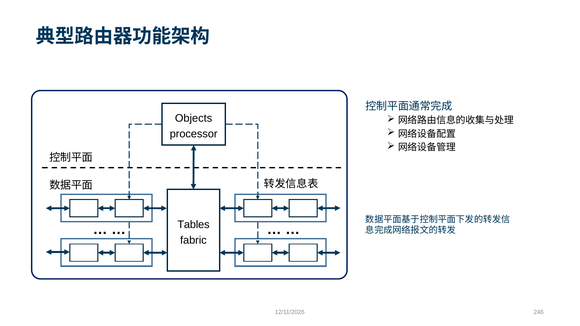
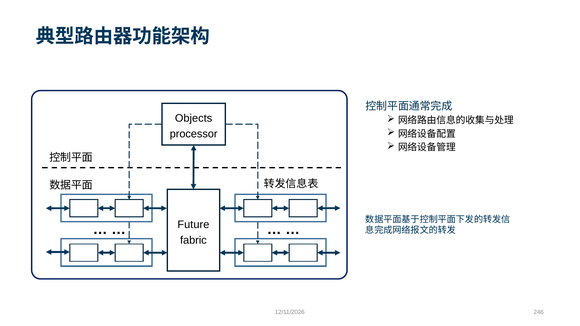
Tables: Tables -> Future (193, 225)
